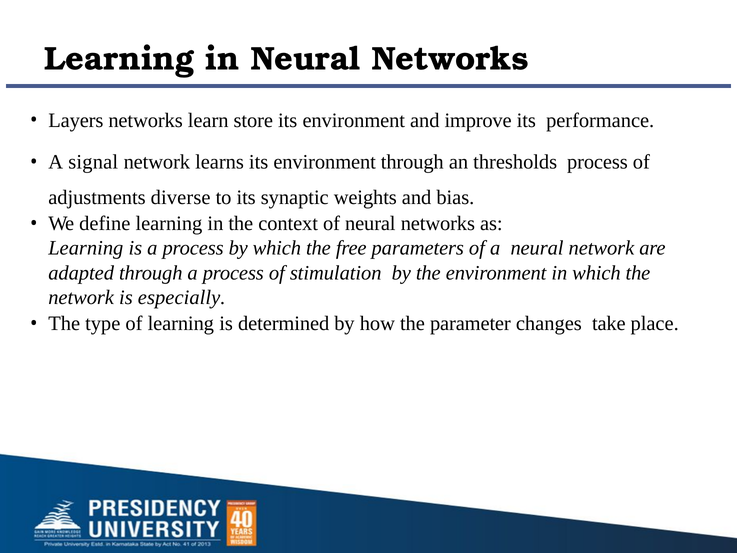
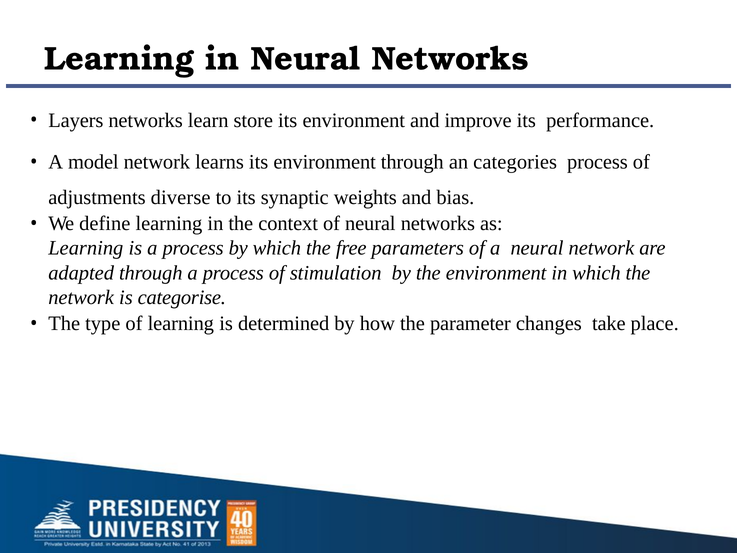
signal: signal -> model (93, 162)
thresholds: thresholds -> categories (515, 162)
especially: especially -> categorise (182, 297)
